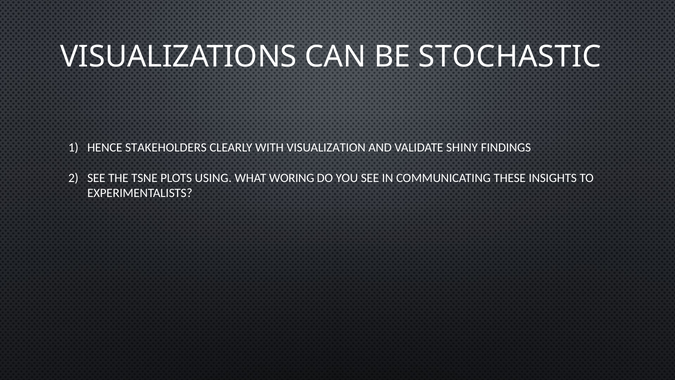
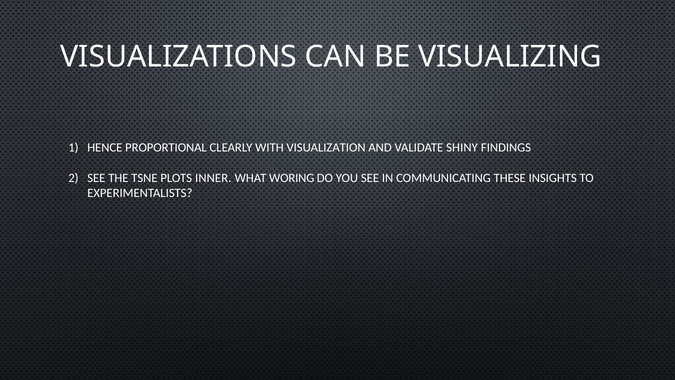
STOCHASTIC: STOCHASTIC -> VISUALIZING (510, 57)
STAKEHOLDERS: STAKEHOLDERS -> PROPORTIONAL (166, 148)
USING: USING -> INNER (213, 178)
